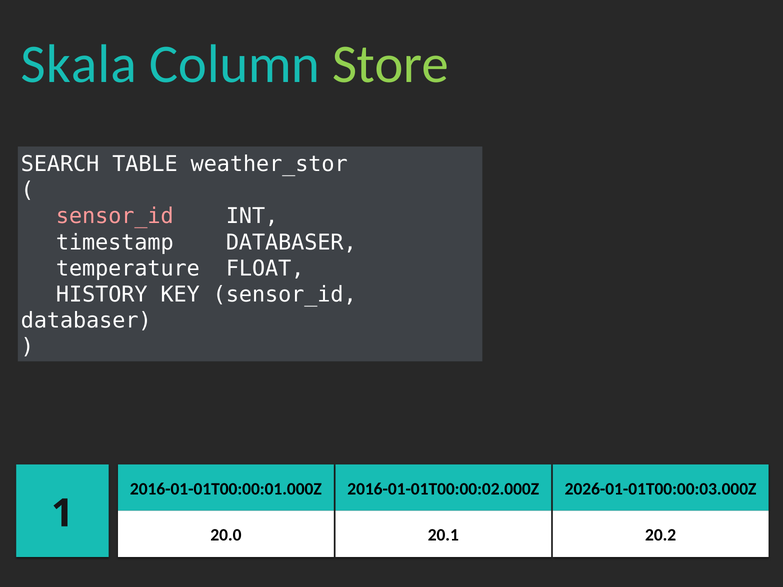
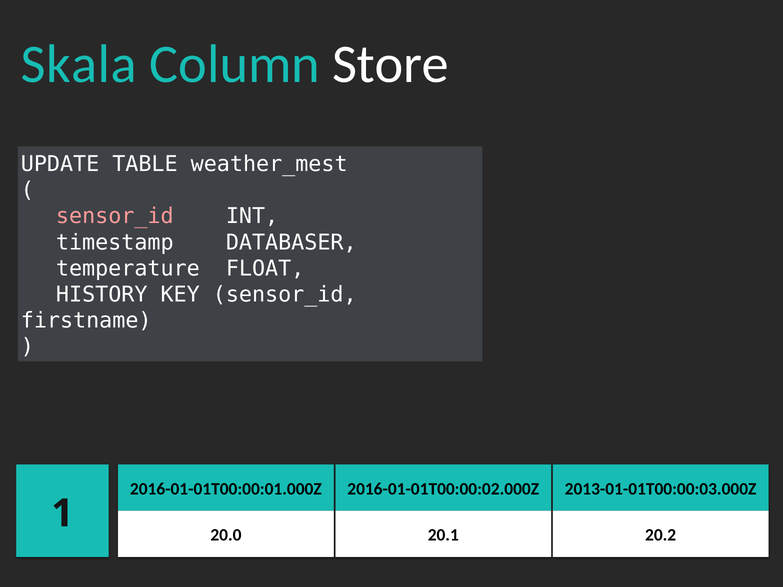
Store colour: light green -> white (391, 64)
SEARCH: SEARCH -> UPDATE (60, 164)
weather_stor: weather_stor -> weather_mest (269, 164)
databaser: databaser -> firstname (86, 321)
2026-01-01T00:00:03.000Z: 2026-01-01T00:00:03.000Z -> 2013-01-01T00:00:03.000Z (661, 489)
